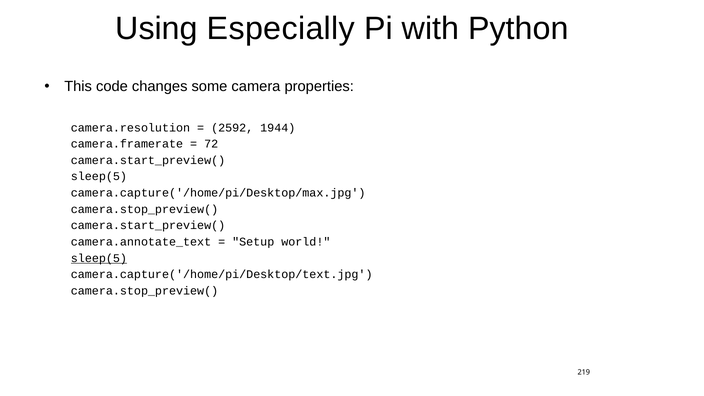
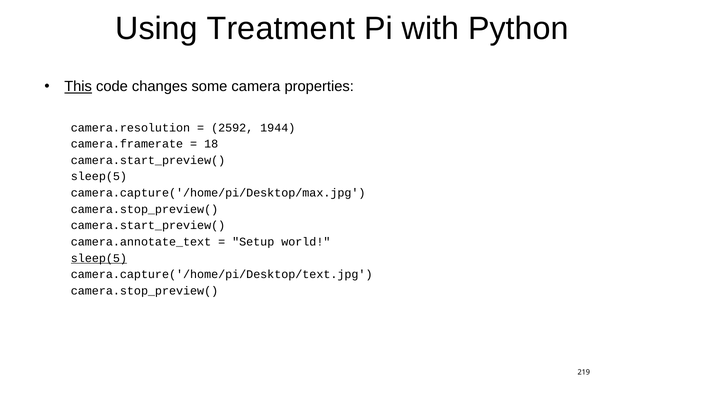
Especially: Especially -> Treatment (281, 29)
This underline: none -> present (78, 87)
72: 72 -> 18 (211, 144)
